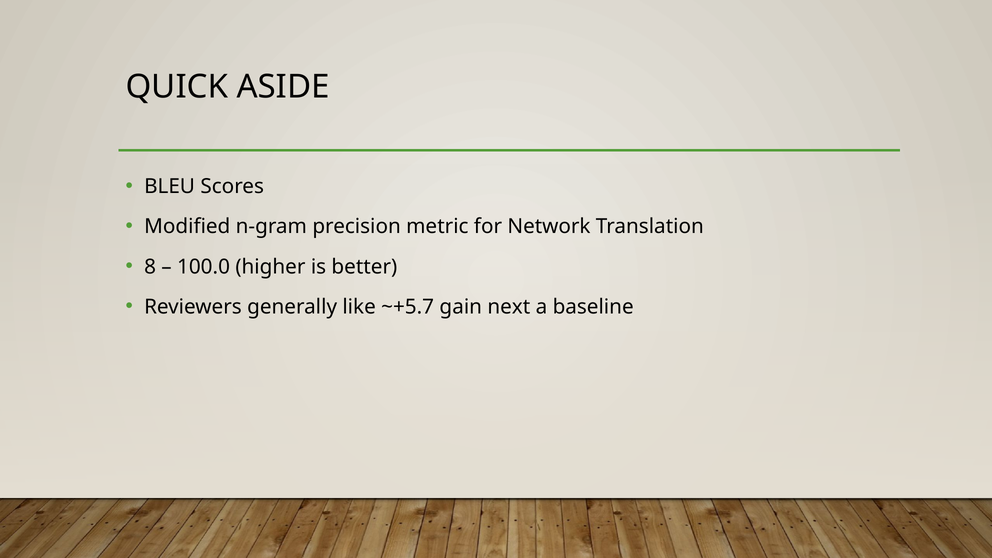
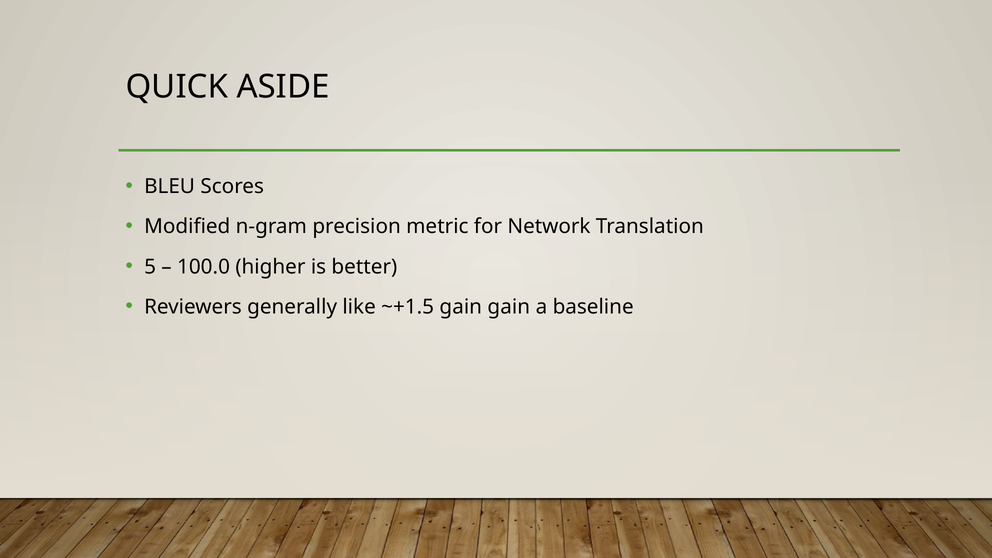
8: 8 -> 5 (150, 267)
~+5.7: ~+5.7 -> ~+1.5 (408, 307)
gain next: next -> gain (509, 307)
